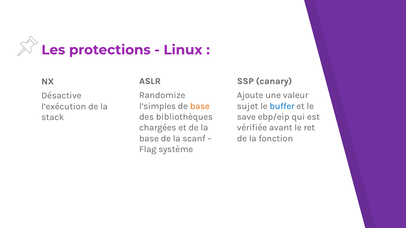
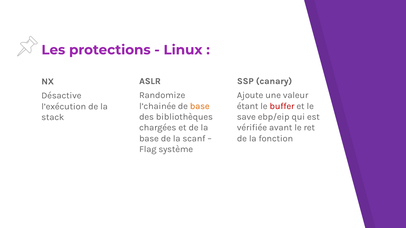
l’simples: l’simples -> l’chainée (157, 106)
sujet: sujet -> étant (248, 106)
buffer colour: blue -> red (282, 106)
